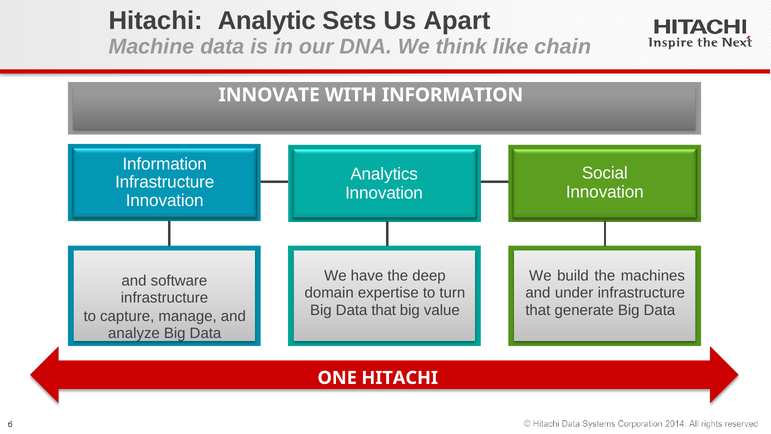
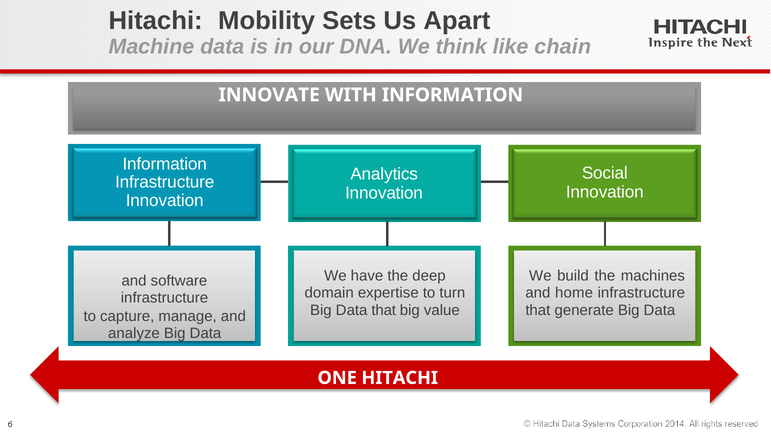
Analytic: Analytic -> Mobility (267, 21)
under: under -> home (574, 293)
